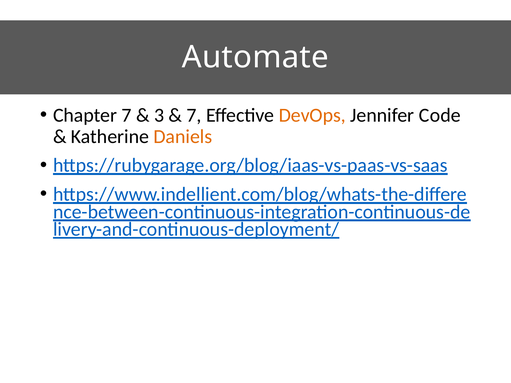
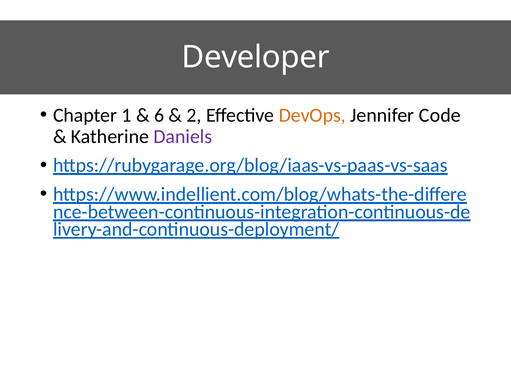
Automate: Automate -> Developer (256, 57)
Chapter 7: 7 -> 1 (127, 115)
3: 3 -> 6 (159, 115)
7: 7 -> 2 (194, 115)
Daniels colour: orange -> purple (183, 137)
